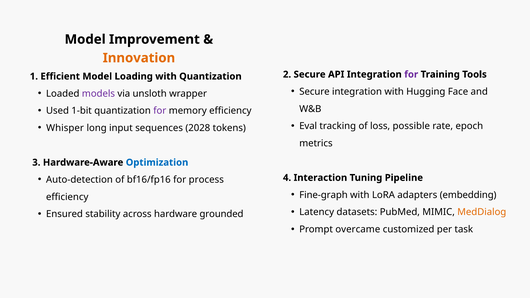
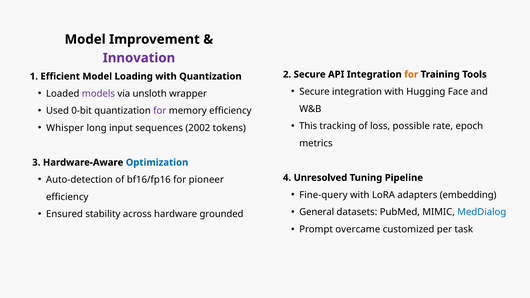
Innovation colour: orange -> purple (139, 58)
for colour: purple -> orange (411, 74)
1-bit: 1-bit -> 0-bit (82, 111)
Eval: Eval -> This (308, 126)
2028: 2028 -> 2002 (198, 128)
process: process -> pioneer (206, 180)
Interaction: Interaction -> Unresolved (320, 178)
Fine-graph: Fine-graph -> Fine-query (323, 195)
Latency: Latency -> General (317, 212)
MedDialog colour: orange -> blue (482, 212)
